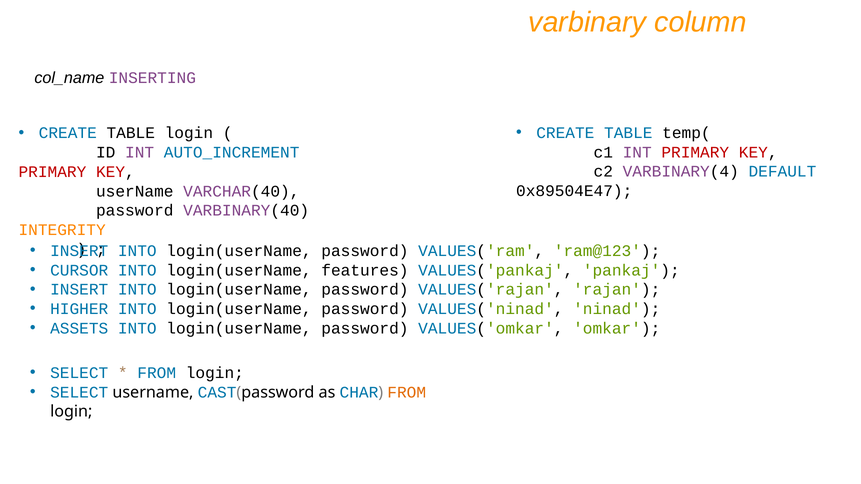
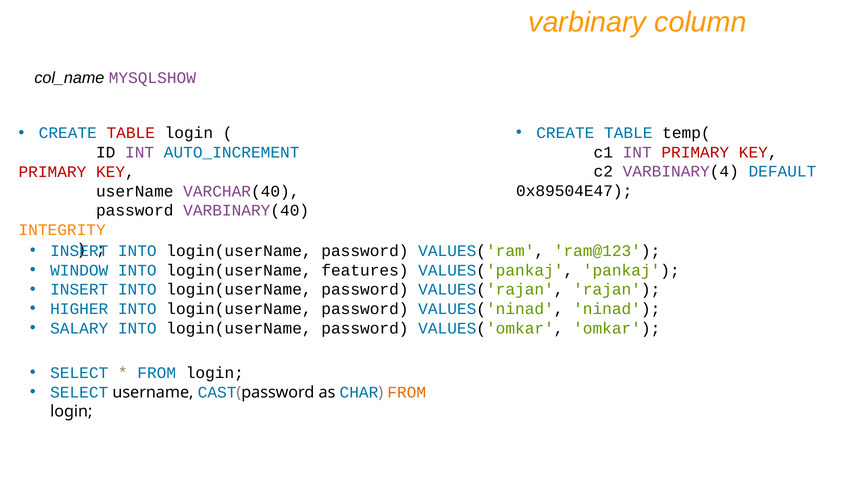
INSERTING: INSERTING -> MYSQLSHOW (152, 78)
TABLE colour: black -> red (131, 133)
CURSOR: CURSOR -> WINDOW (79, 270)
ASSETS: ASSETS -> SALARY (79, 329)
